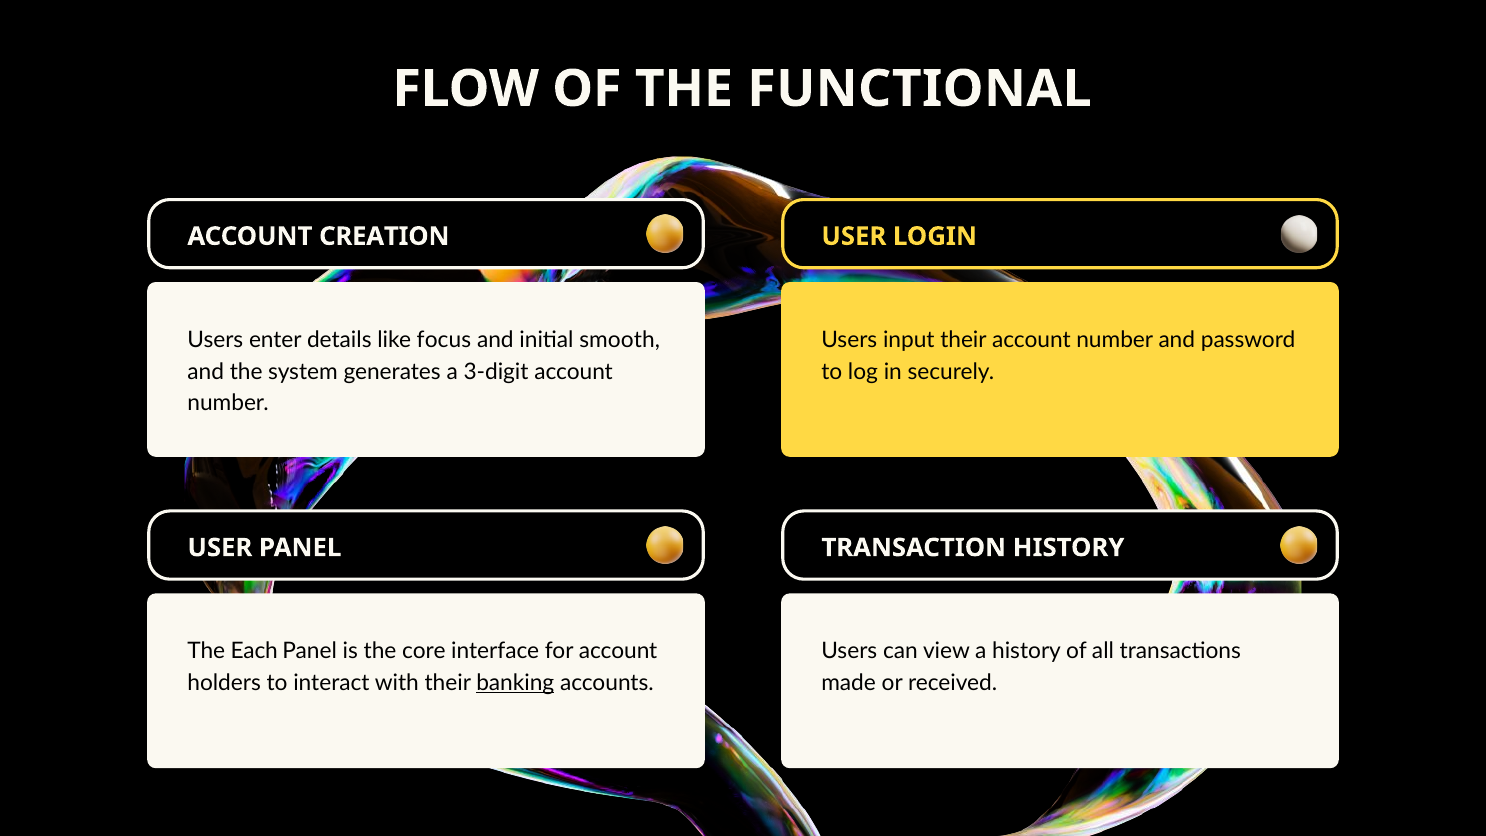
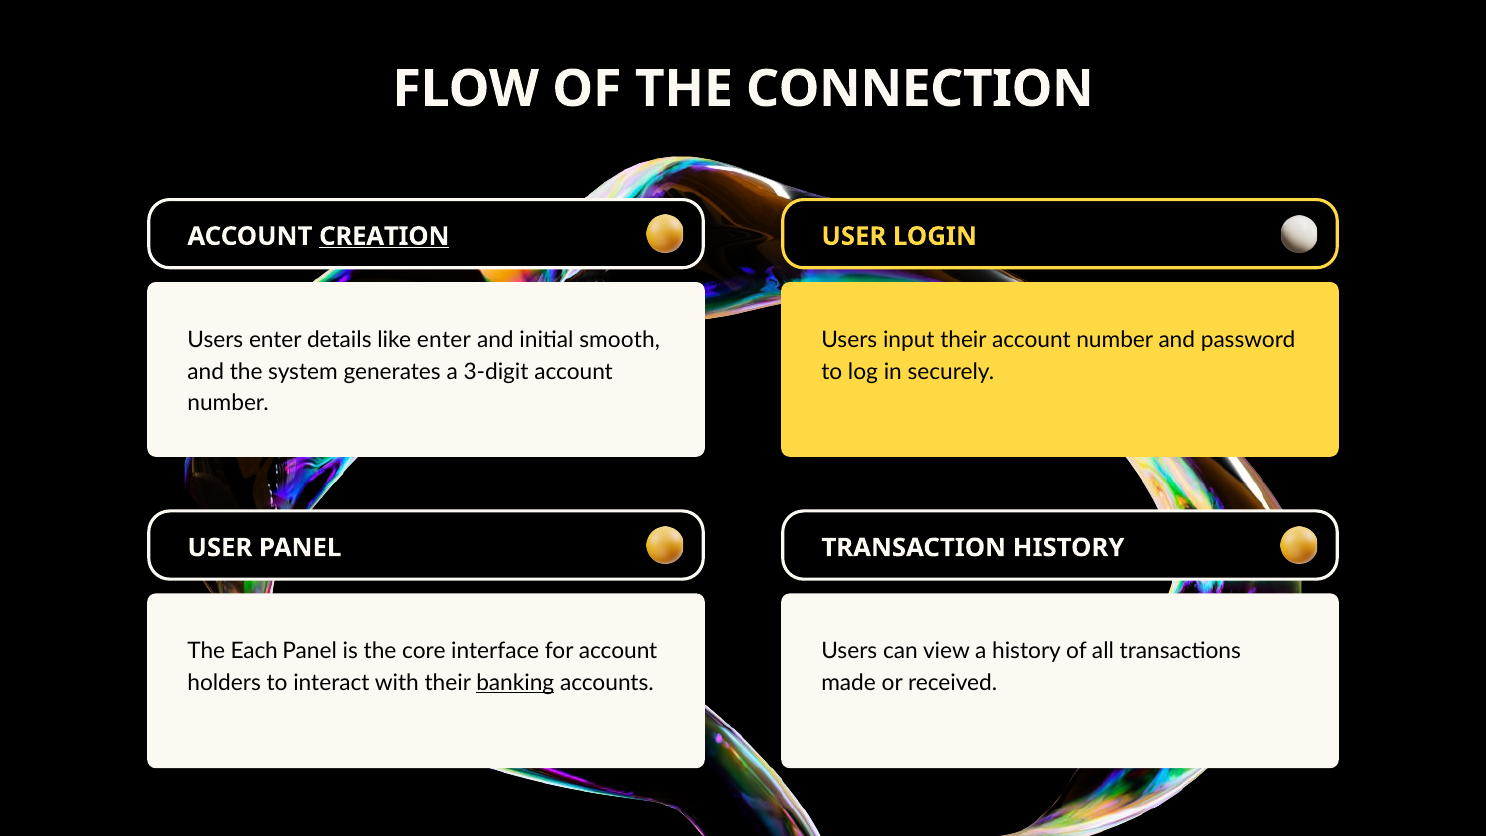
FUNCTIONAL: FUNCTIONAL -> CONNECTION (920, 89)
CREATION underline: none -> present (384, 236)
like focus: focus -> enter (444, 340)
